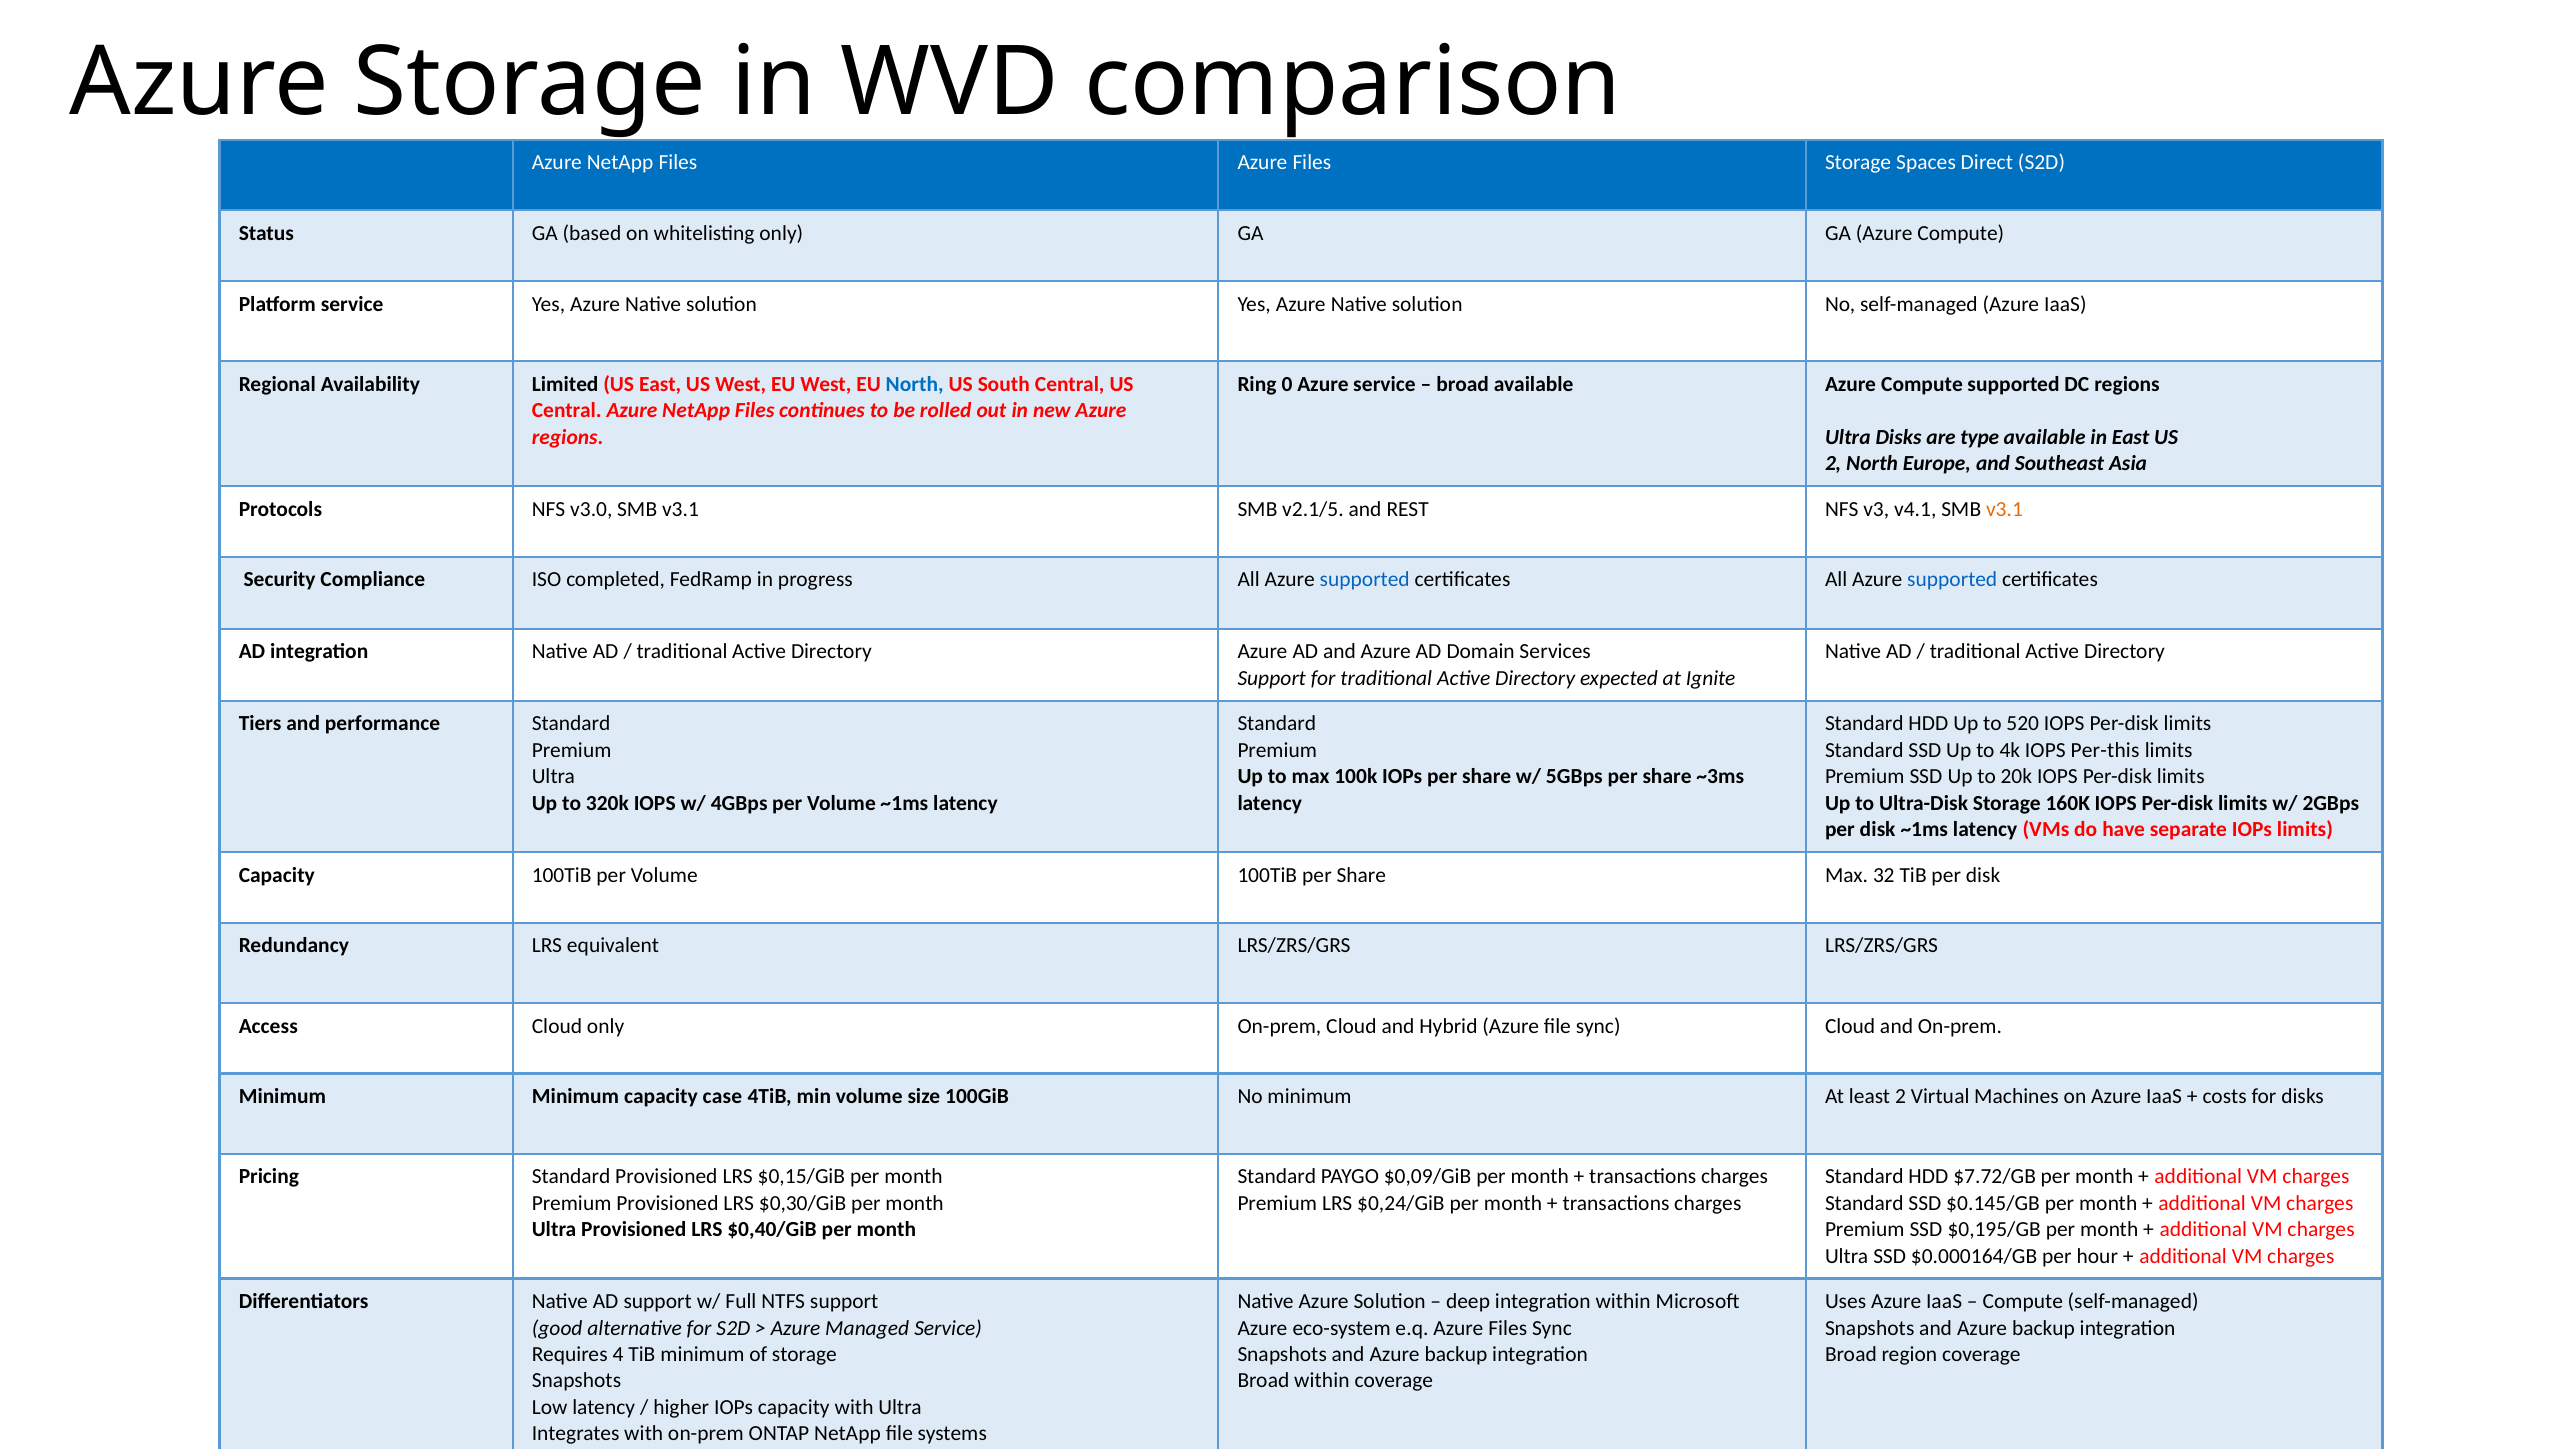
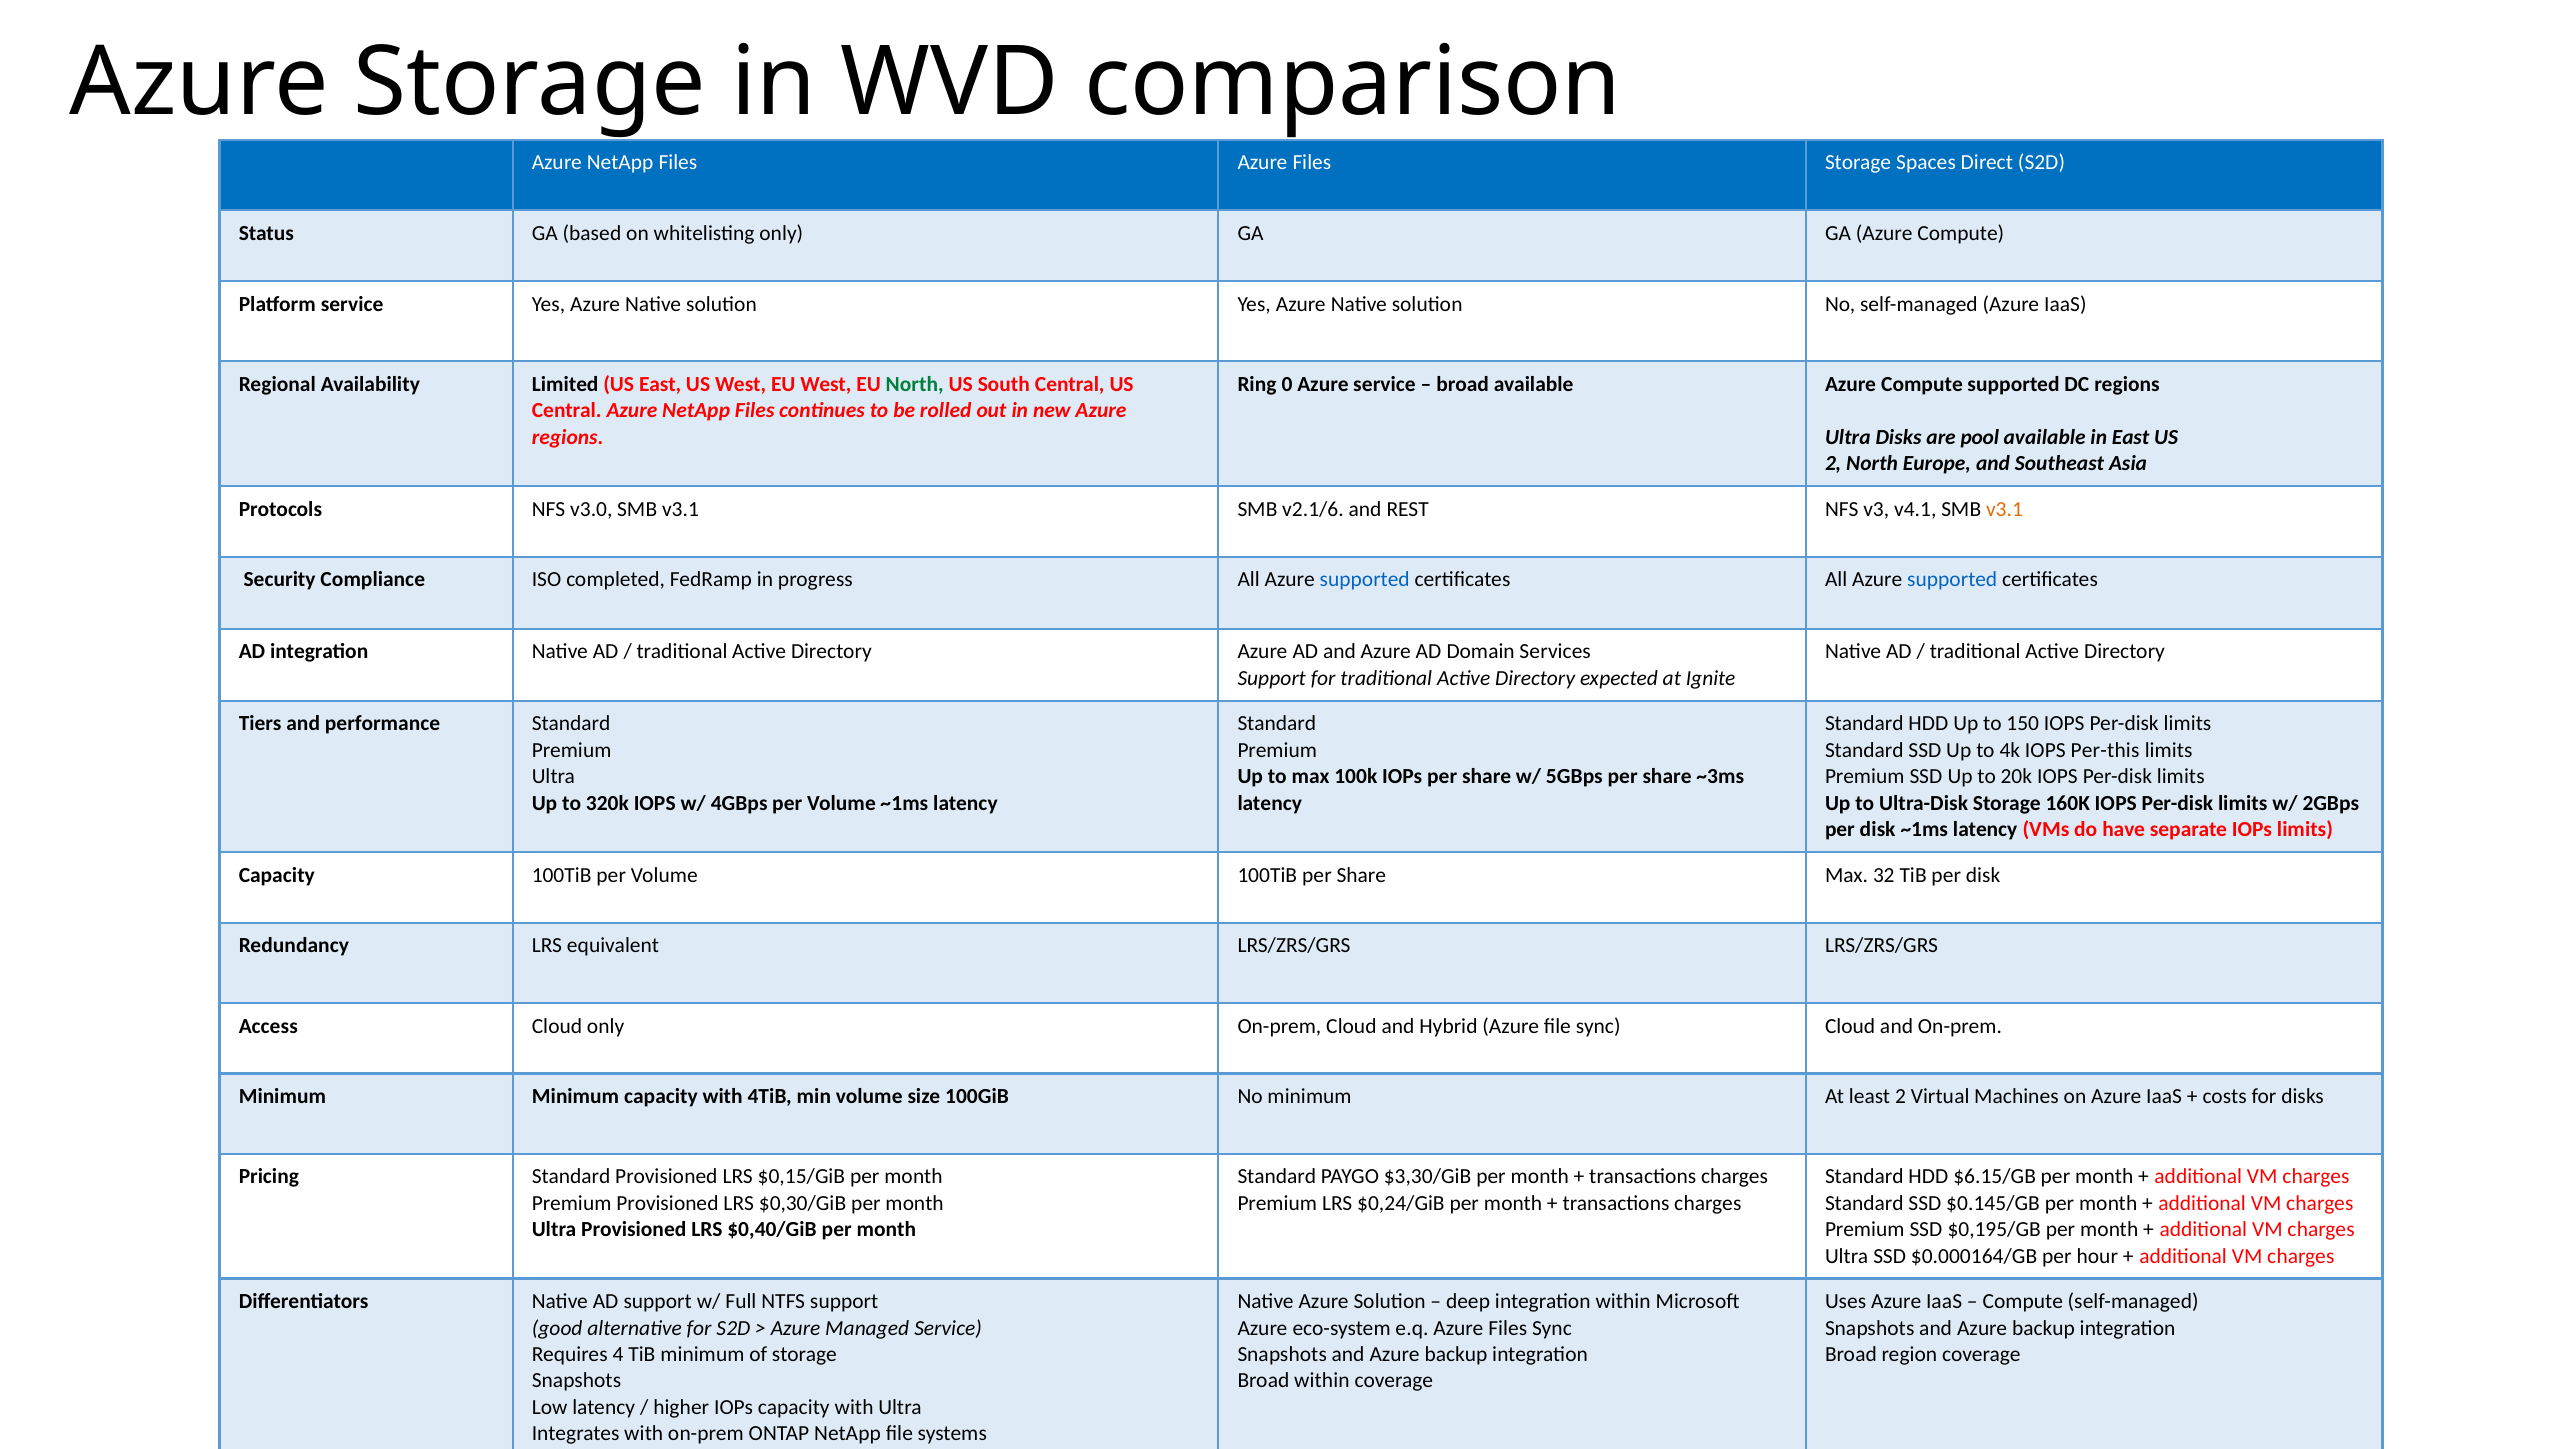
North colour: blue -> green (915, 384)
type: type -> pool (1980, 437)
v2.1/5: v2.1/5 -> v2.1/6 (1313, 509)
520: 520 -> 150 (2023, 724)
Minimum capacity case: case -> with (723, 1097)
$0,09/GiB: $0,09/GiB -> $3,30/GiB (1428, 1177)
$7.72/GB: $7.72/GB -> $6.15/GB (1995, 1177)
